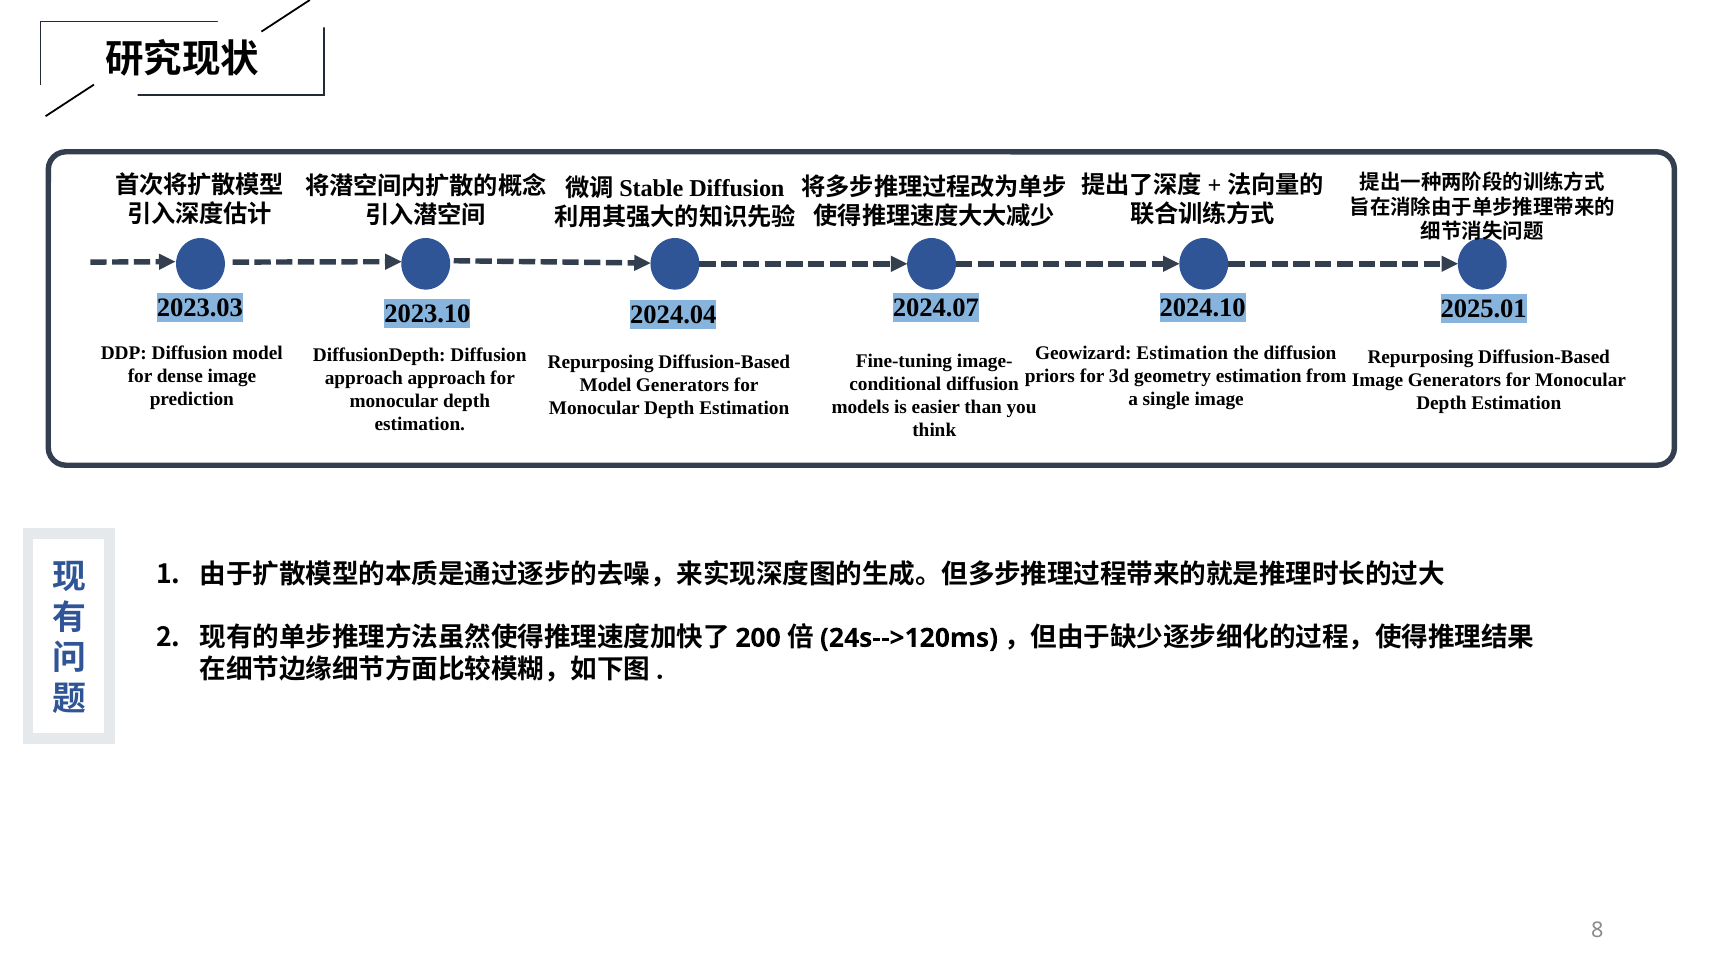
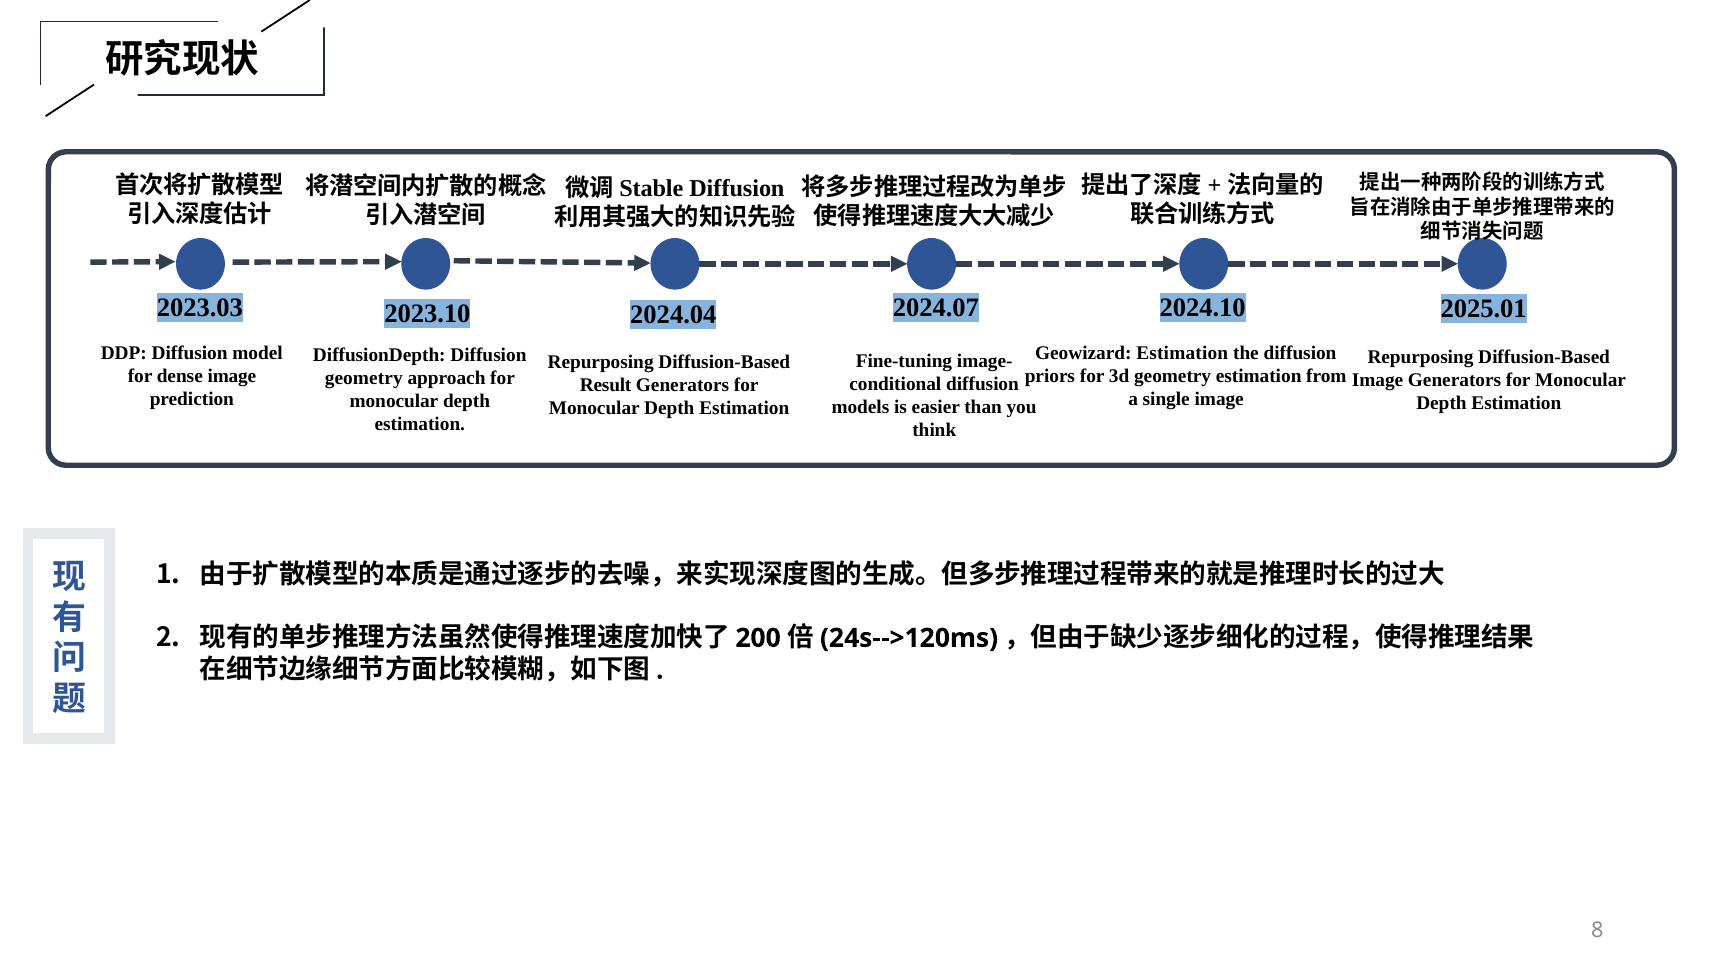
approach: approach -> geometry (364, 378)
Model: Model -> Result (606, 385)
